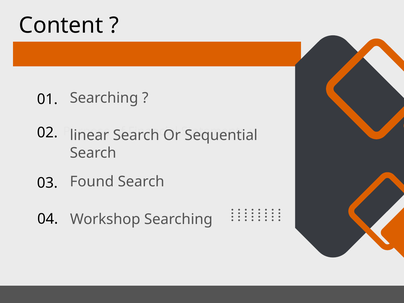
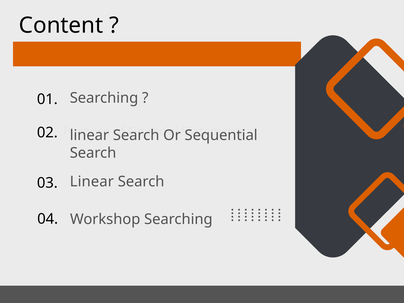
Found: Found -> Linear (92, 182)
